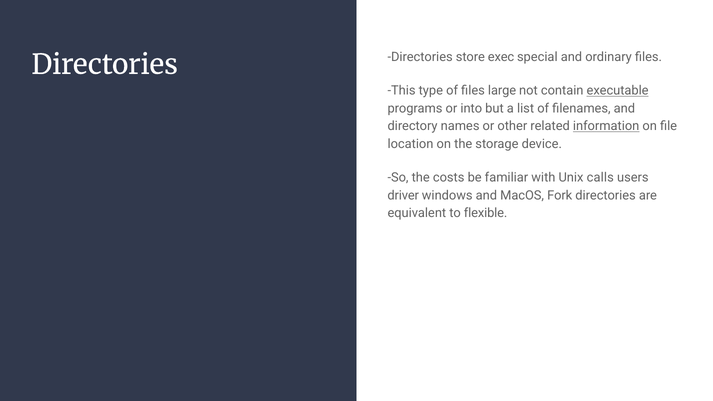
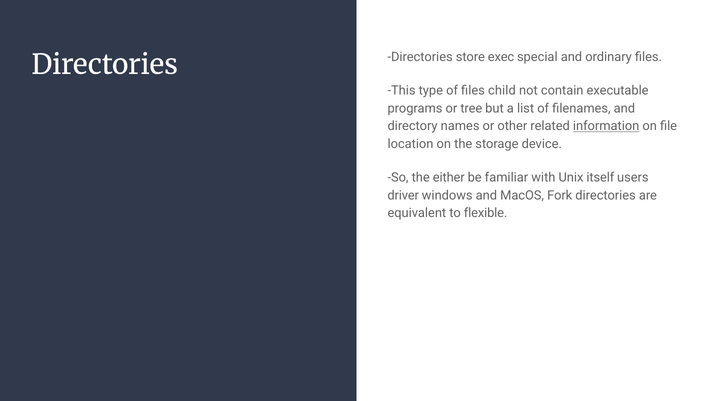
large: large -> child (502, 91)
executable underline: present -> none (618, 91)
into: into -> tree (471, 108)
costs: costs -> either (449, 178)
calls: calls -> itself (600, 178)
